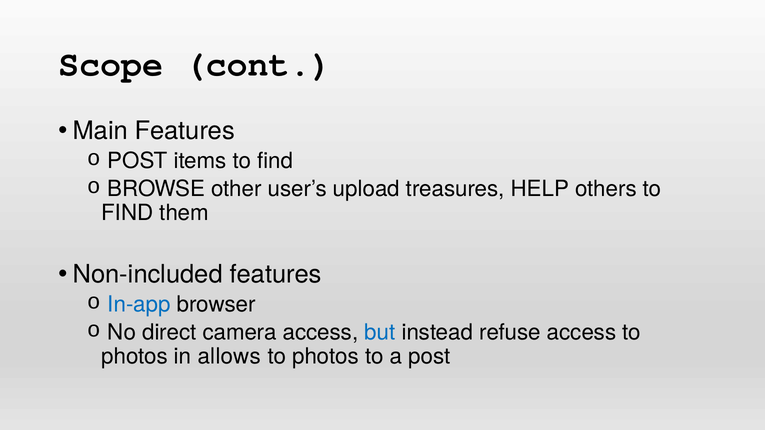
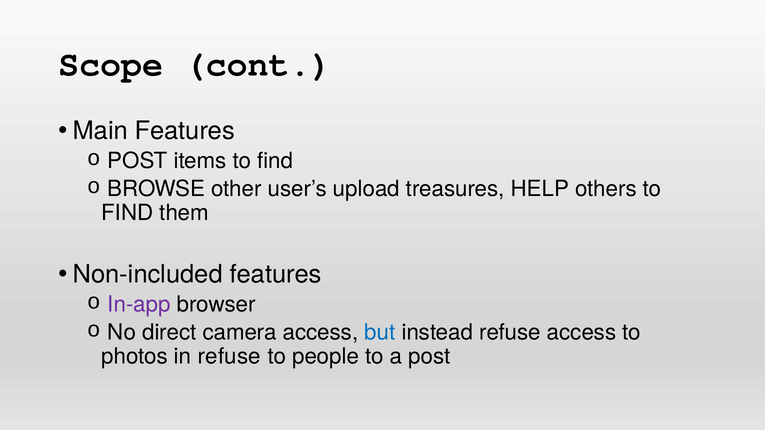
In-app colour: blue -> purple (139, 304)
in allows: allows -> refuse (229, 357)
photos: photos -> people (326, 357)
